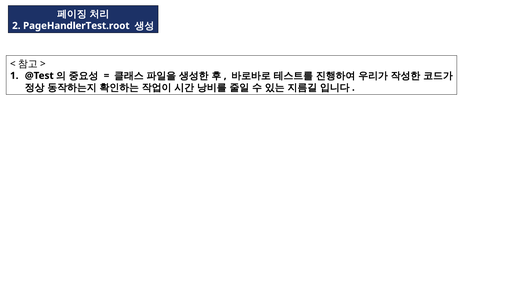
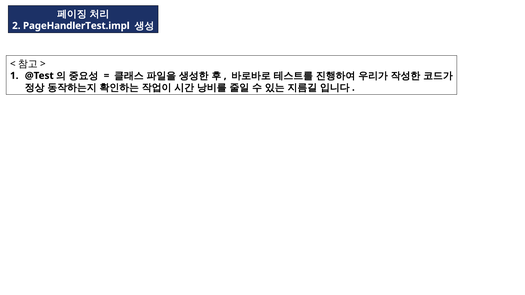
PageHandlerTest.root: PageHandlerTest.root -> PageHandlerTest.impl (76, 26)
